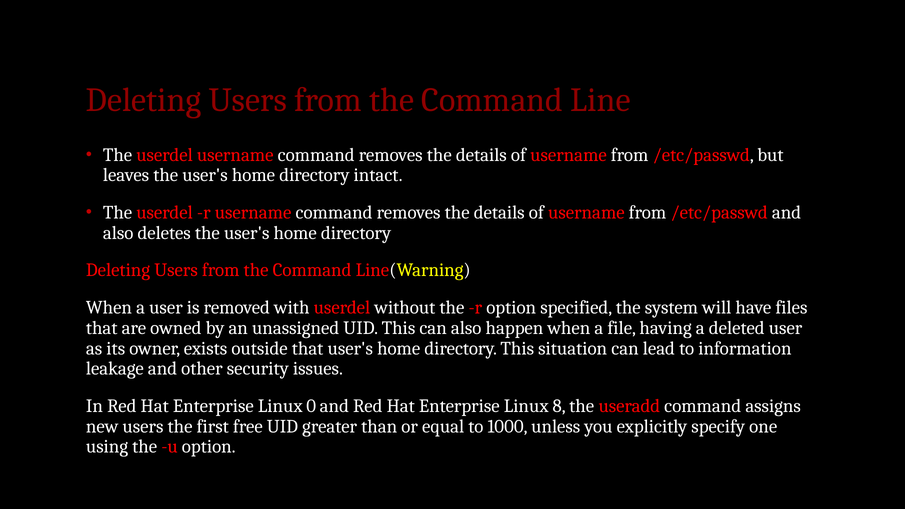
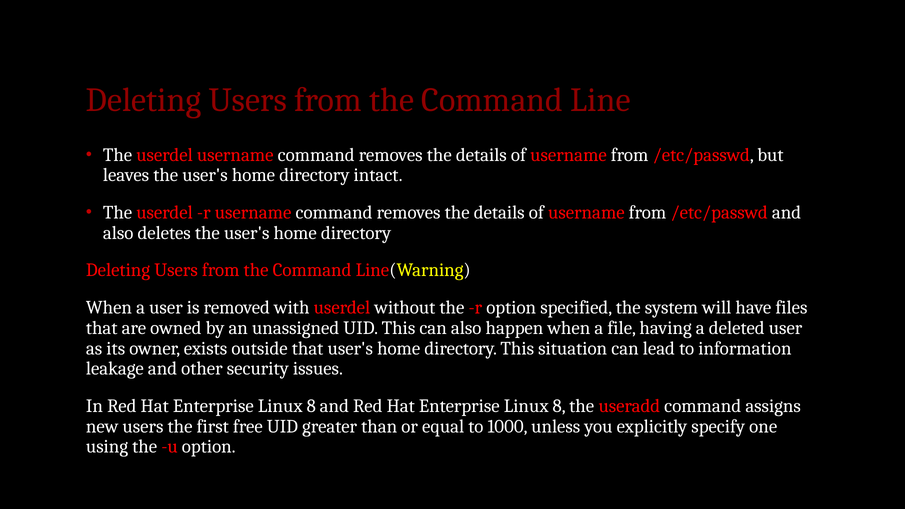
0: 0 -> 8 (311, 406)
